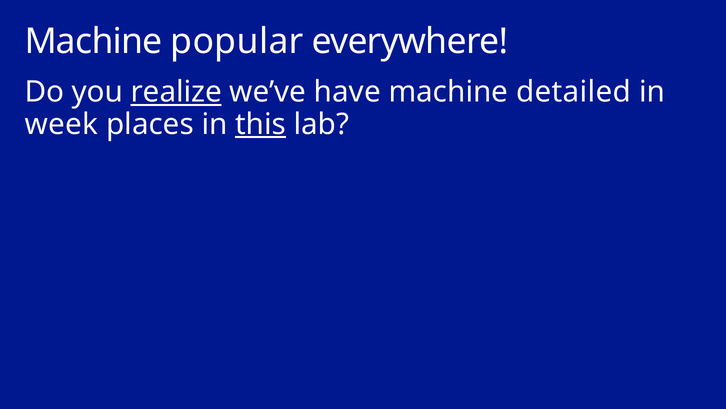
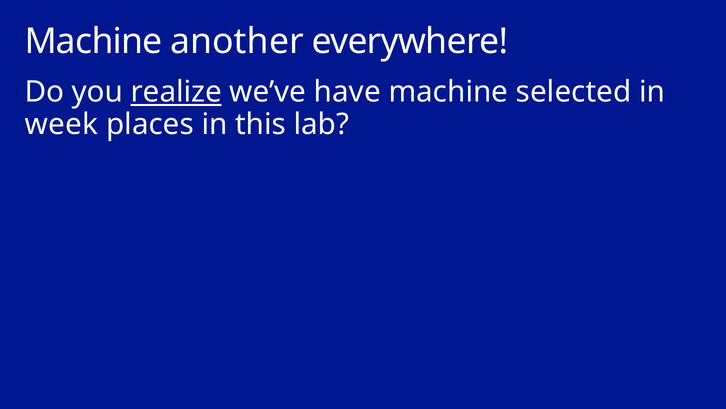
popular: popular -> another (237, 42)
detailed: detailed -> selected (574, 92)
this underline: present -> none (261, 124)
